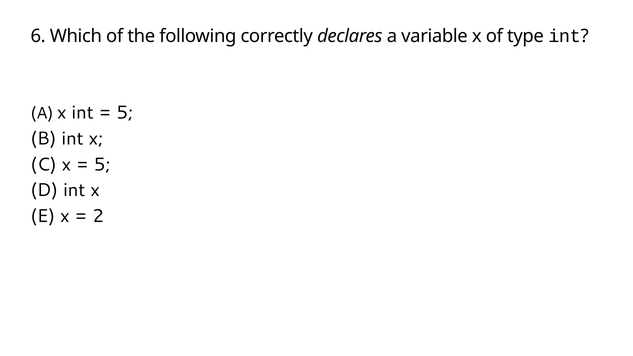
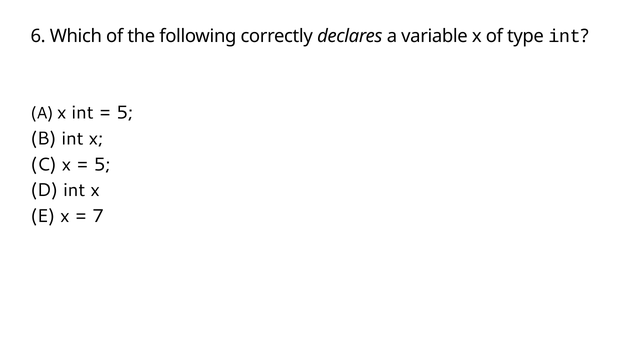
2: 2 -> 7 (98, 216)
